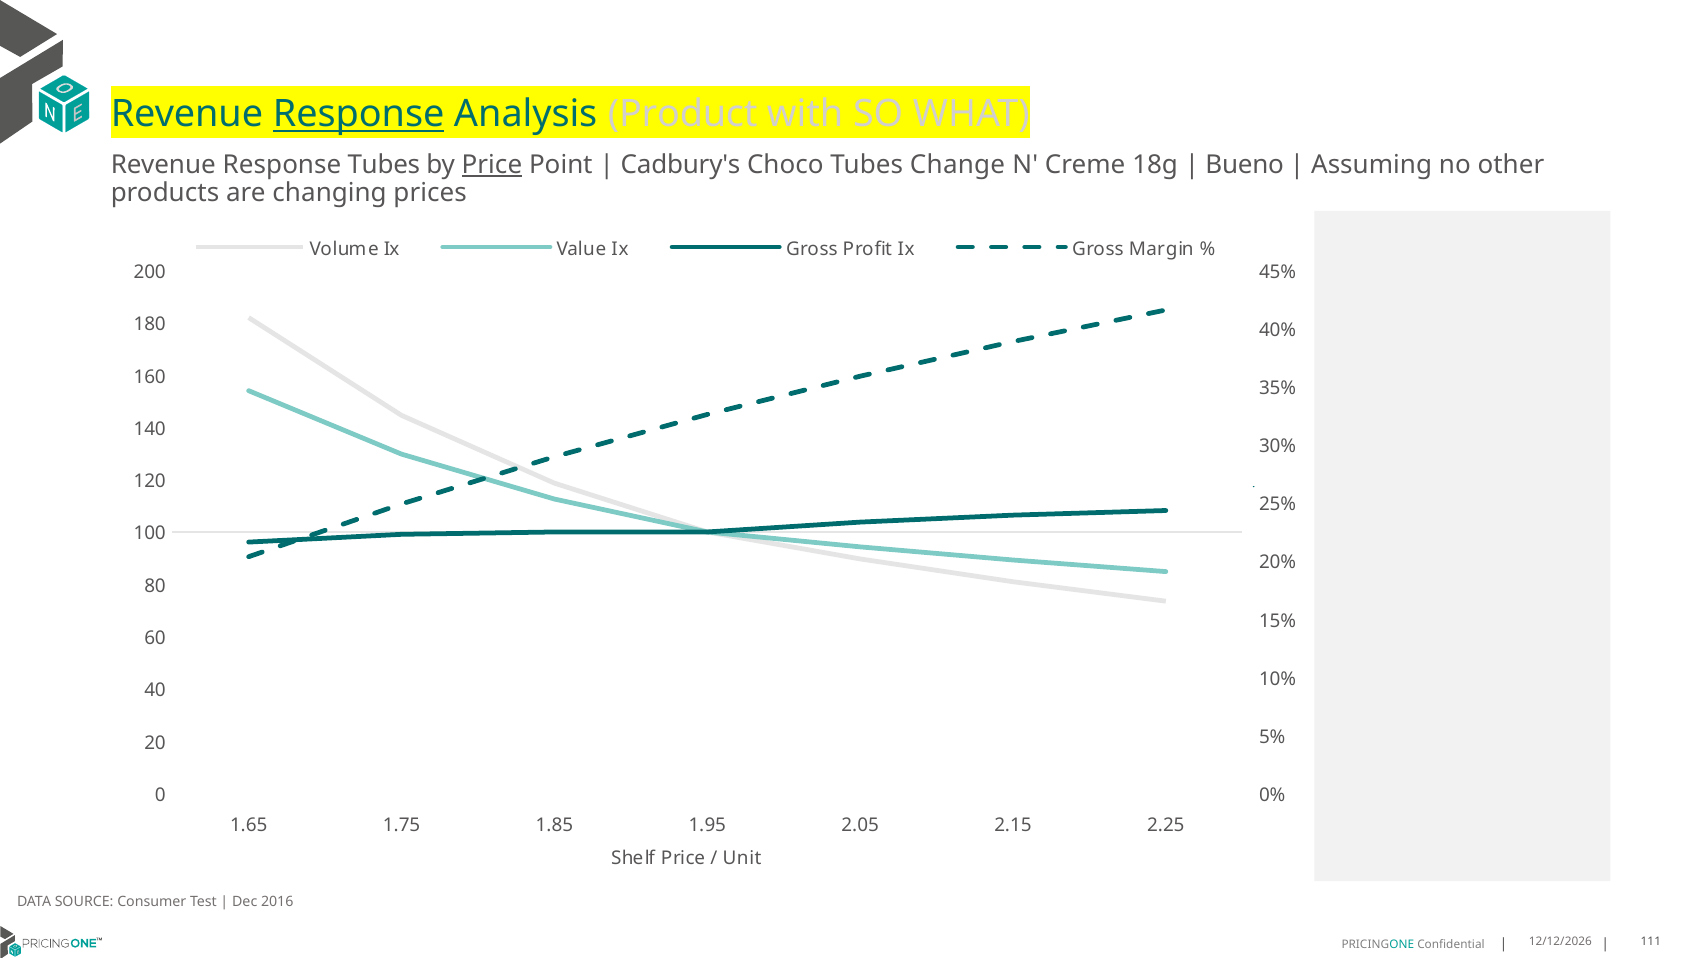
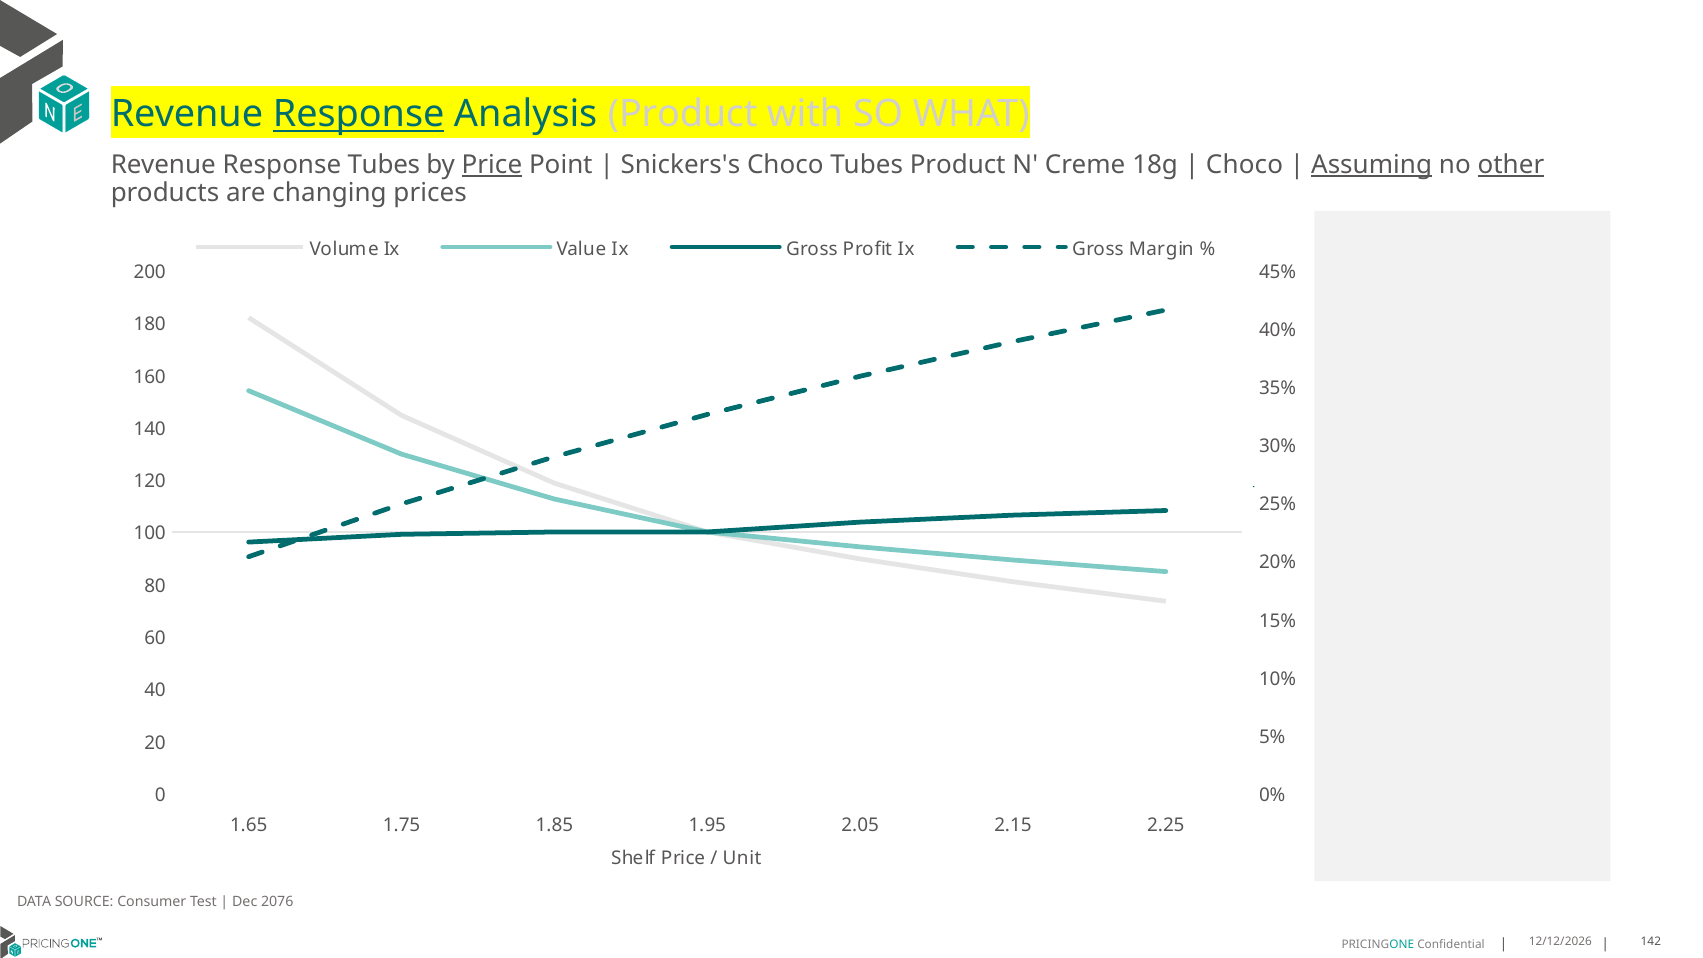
Cadbury's: Cadbury's -> Snickers's (680, 165)
Tubes Change: Change -> Product (958, 165)
Bueno: Bueno -> Choco (1245, 165)
Assuming underline: none -> present (1372, 165)
other underline: none -> present (1511, 165)
2016: 2016 -> 2076 (277, 902)
111: 111 -> 142 (1651, 942)
